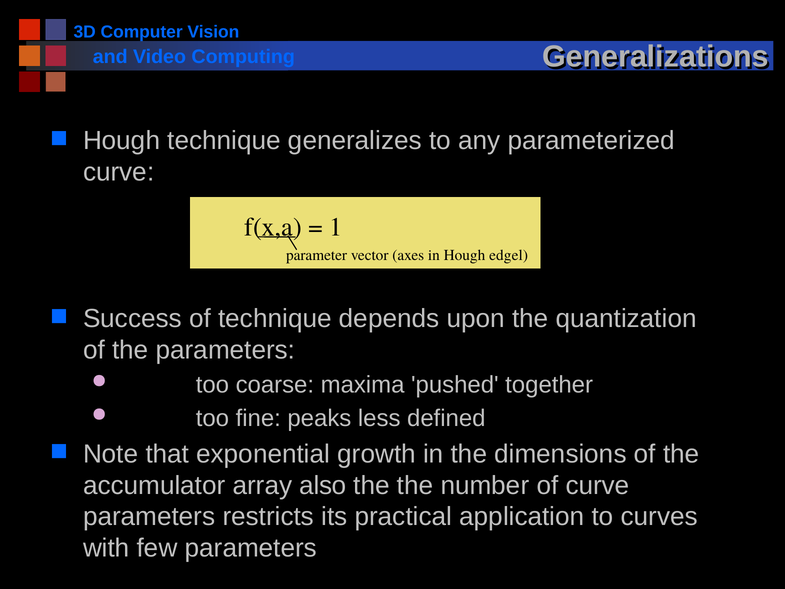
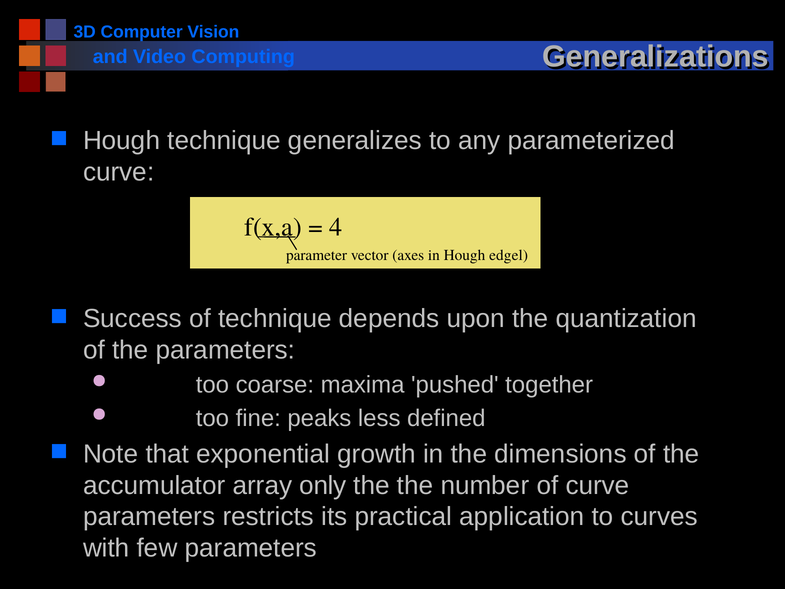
1: 1 -> 4 (336, 227)
also: also -> only (323, 485)
